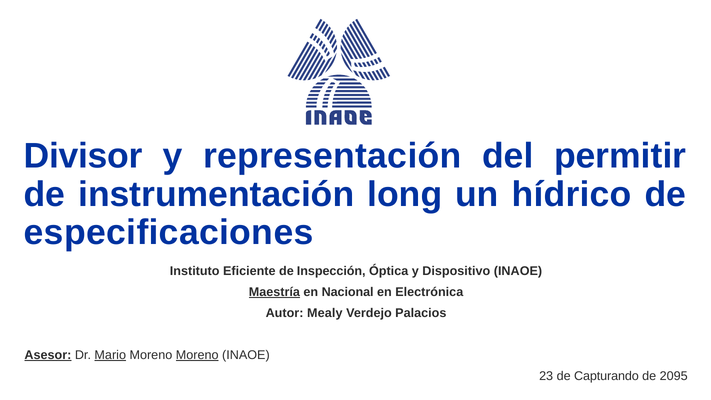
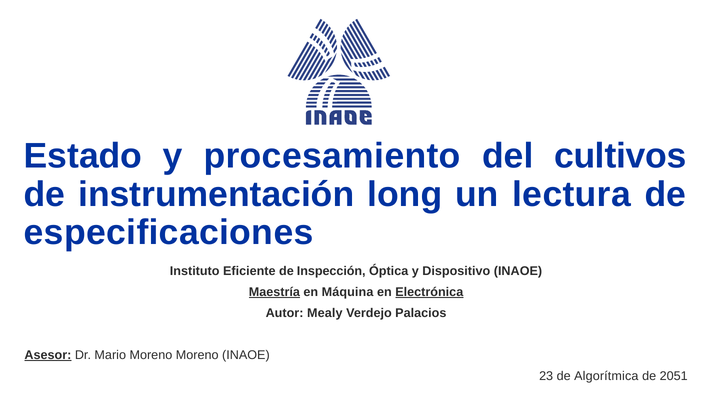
Divisor: Divisor -> Estado (83, 156)
representación: representación -> procesamiento (332, 156)
permitir: permitir -> cultivos (620, 156)
hídrico: hídrico -> lectura (572, 194)
Nacional: Nacional -> Máquina (348, 292)
Electrónica underline: none -> present (429, 292)
Mario underline: present -> none (110, 355)
Moreno underline: present -> none (197, 355)
Capturando: Capturando -> Algorítmica (606, 376)
2095: 2095 -> 2051 (674, 376)
